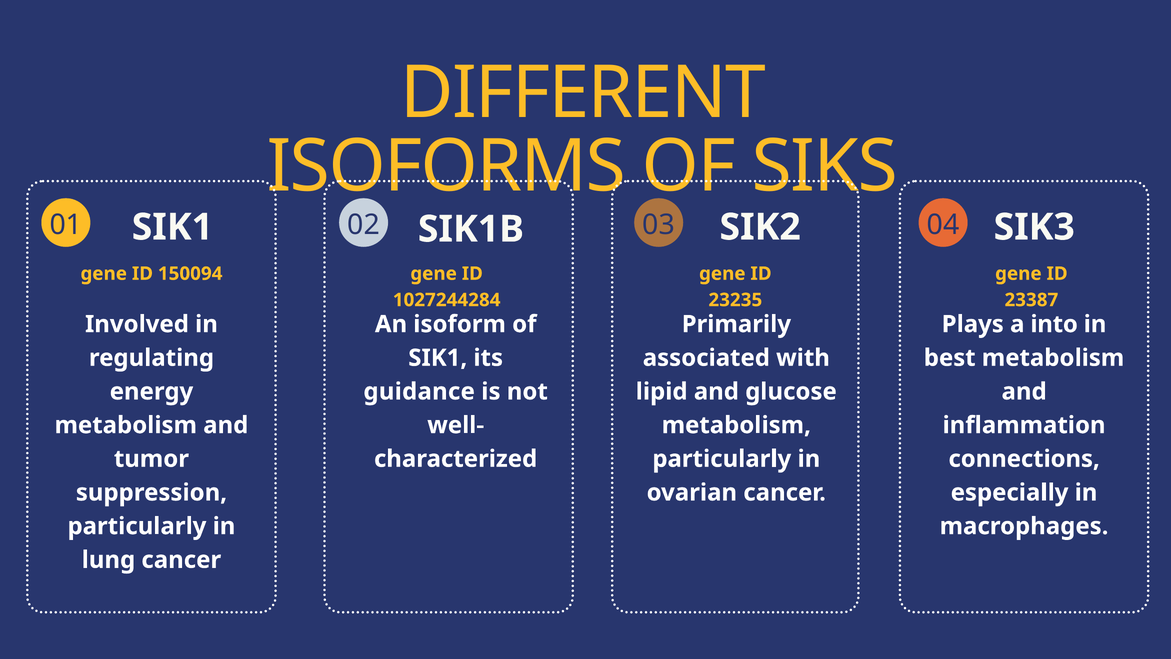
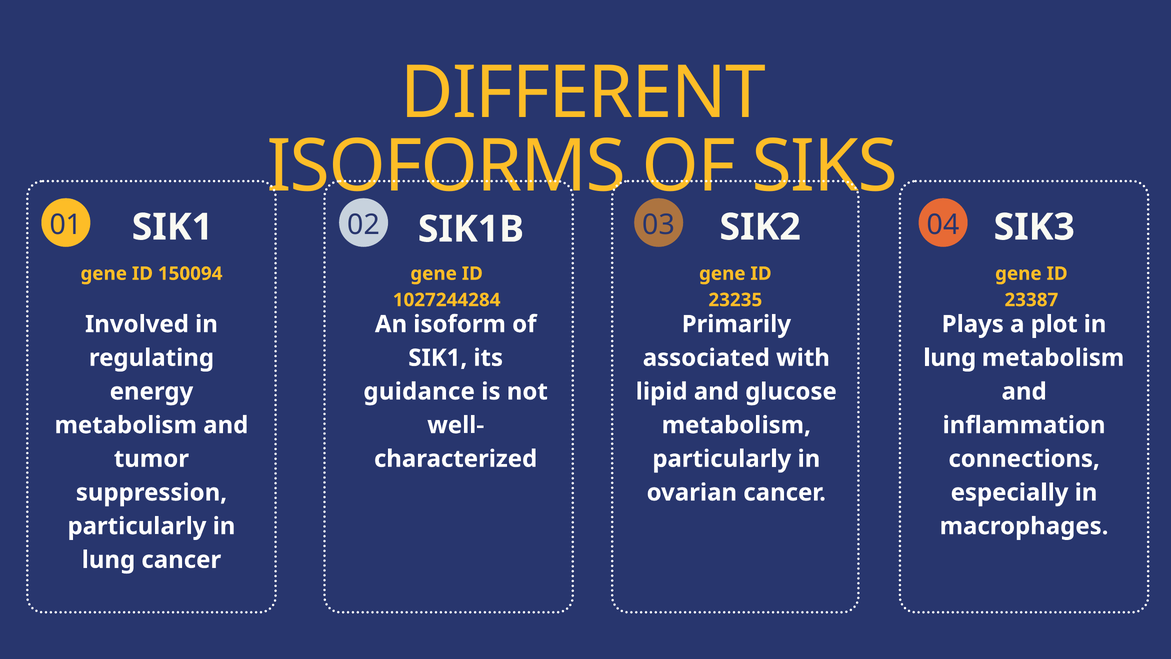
into: into -> plot (1054, 324)
best: best -> lung (950, 358)
